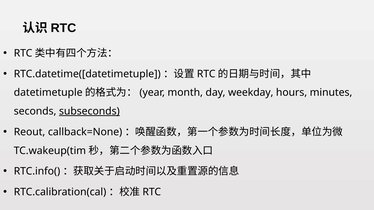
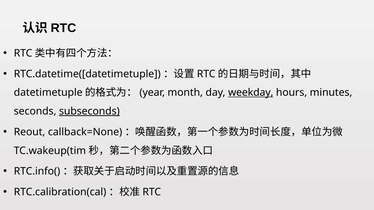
weekday underline: none -> present (251, 93)
